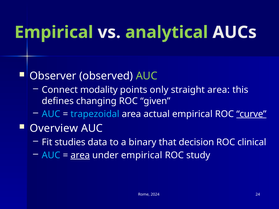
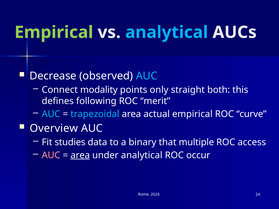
analytical colour: light green -> light blue (167, 32)
Observer: Observer -> Decrease (53, 76)
AUC colour: light green -> light blue (147, 76)
straight area: area -> both (219, 90)
changing: changing -> following (96, 101)
given: given -> merit (155, 101)
curve underline: present -> none (251, 114)
decision: decision -> multiple (196, 142)
clinical: clinical -> access (252, 142)
AUC colour: light blue -> pink (51, 155)
under empirical: empirical -> analytical (142, 155)
study: study -> occur (198, 155)
